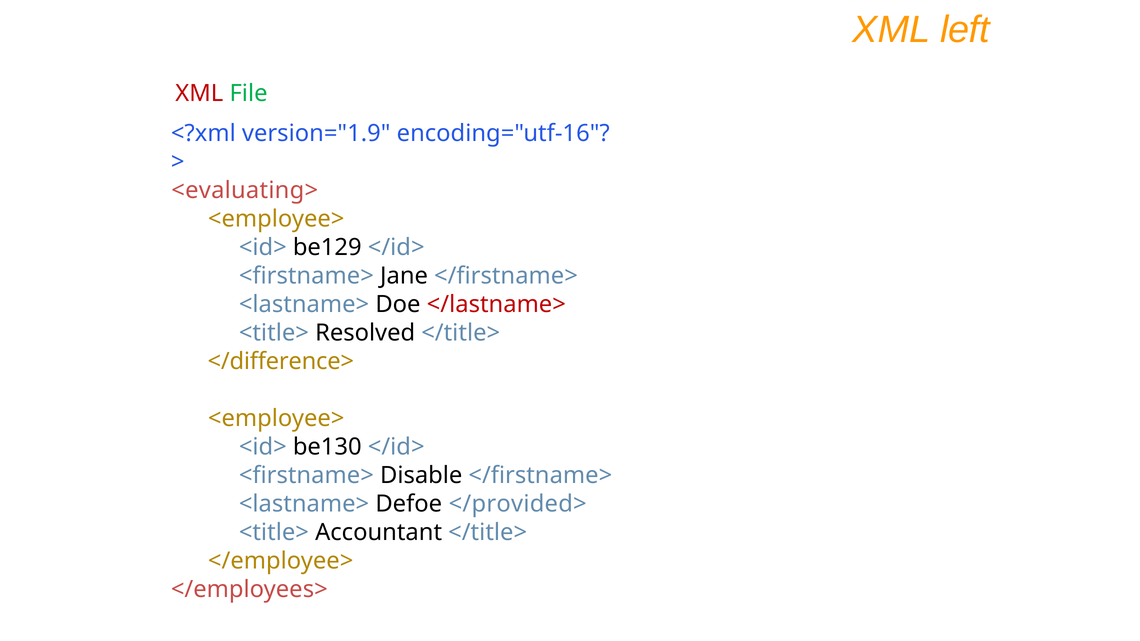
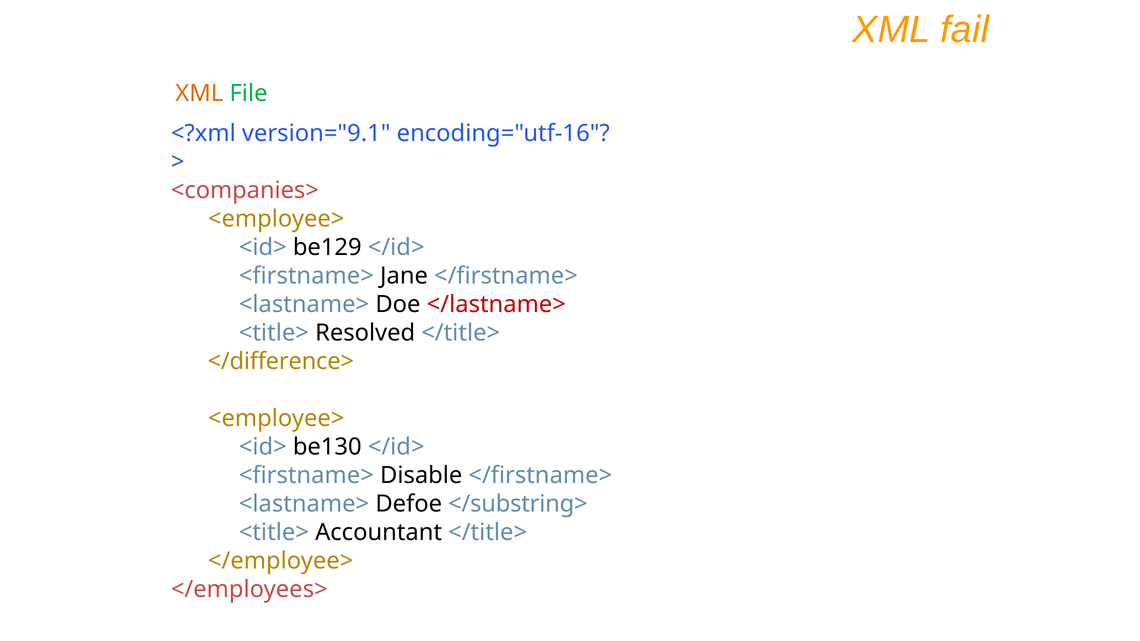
left: left -> fail (965, 30)
XML colour: red -> orange (199, 94)
version="1.9: version="1.9 -> version="9.1 (316, 134)
<evaluating>: <evaluating> -> <companies> (245, 191)
</provided>: </provided> -> </substring> (518, 504)
